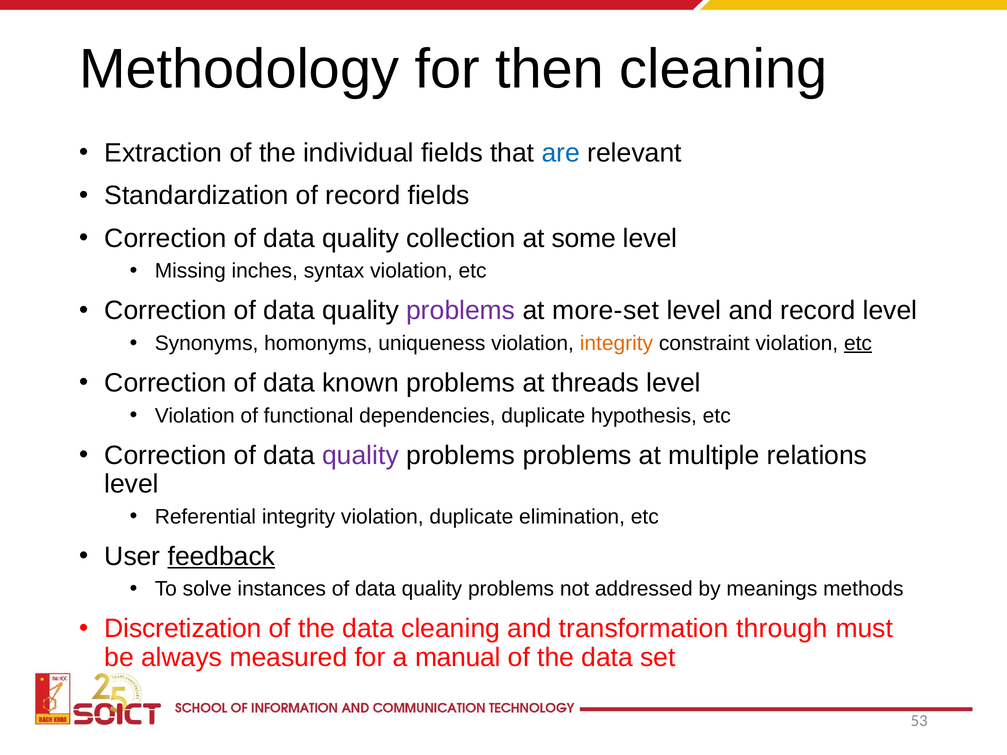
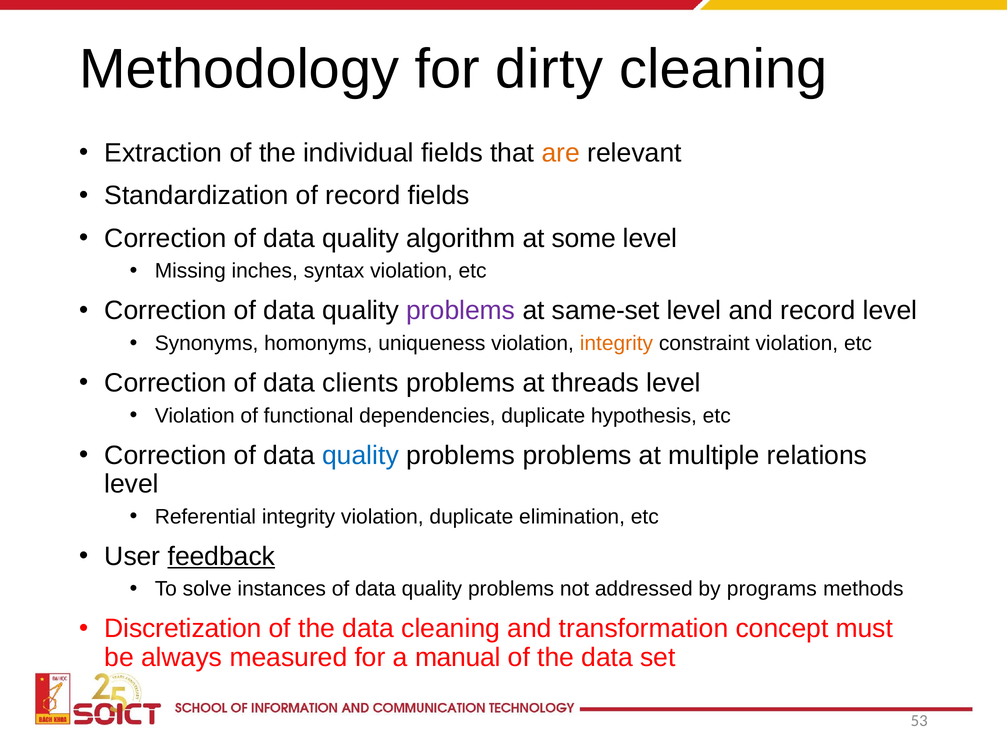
then: then -> dirty (549, 69)
are colour: blue -> orange (561, 153)
collection: collection -> algorithm (461, 238)
more-set: more-set -> same-set (606, 311)
etc underline: present -> none (858, 343)
known: known -> clients (360, 383)
quality colour: purple -> blue (361, 455)
meanings: meanings -> programs (772, 589)
through: through -> concept (782, 629)
